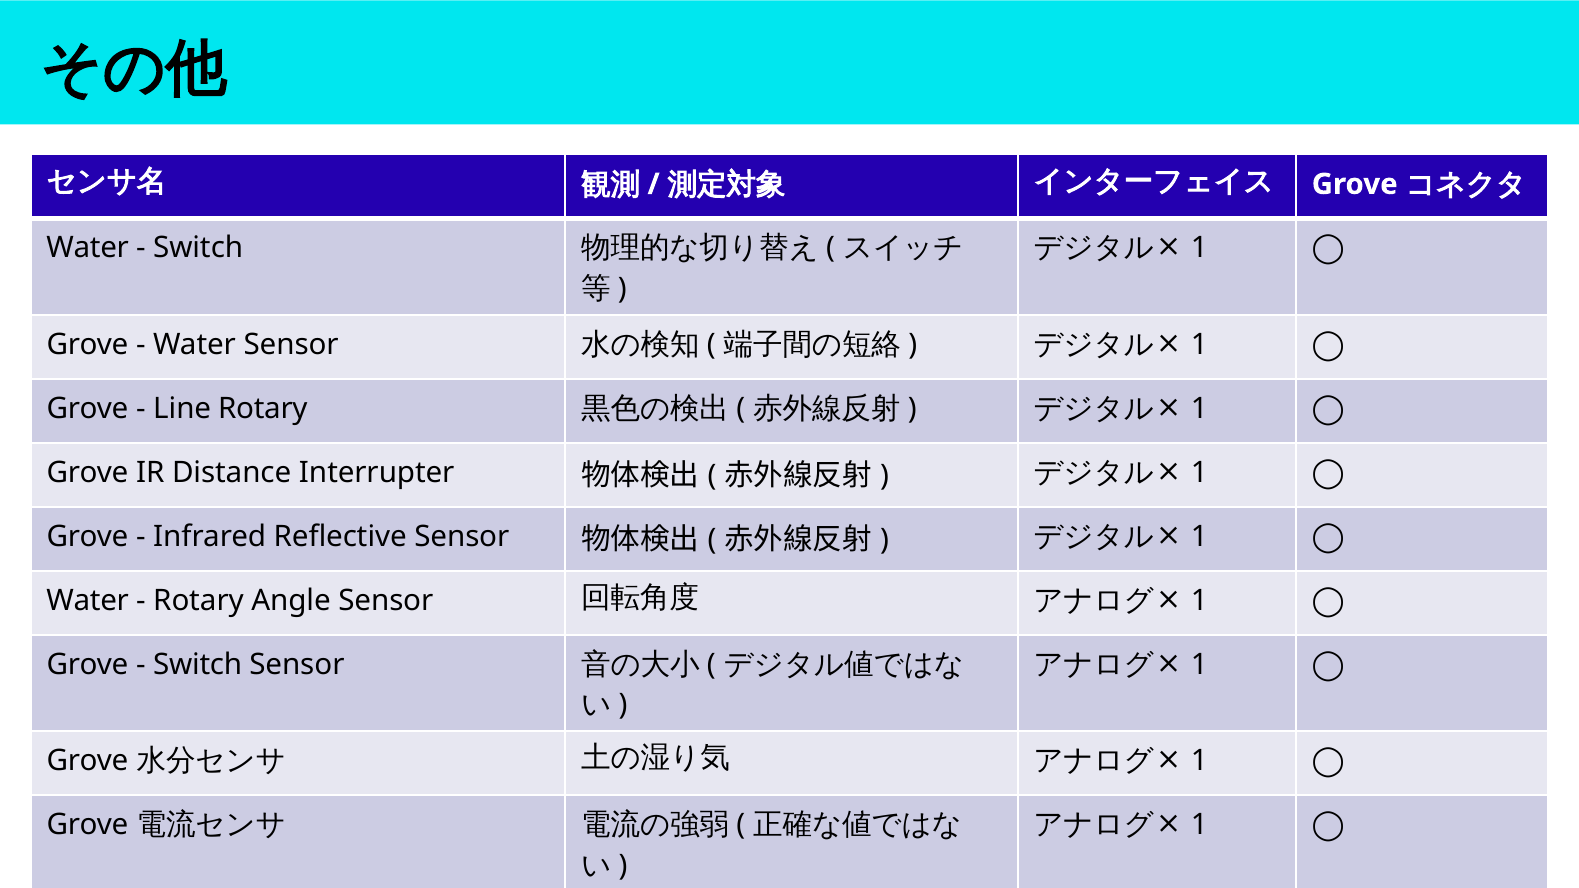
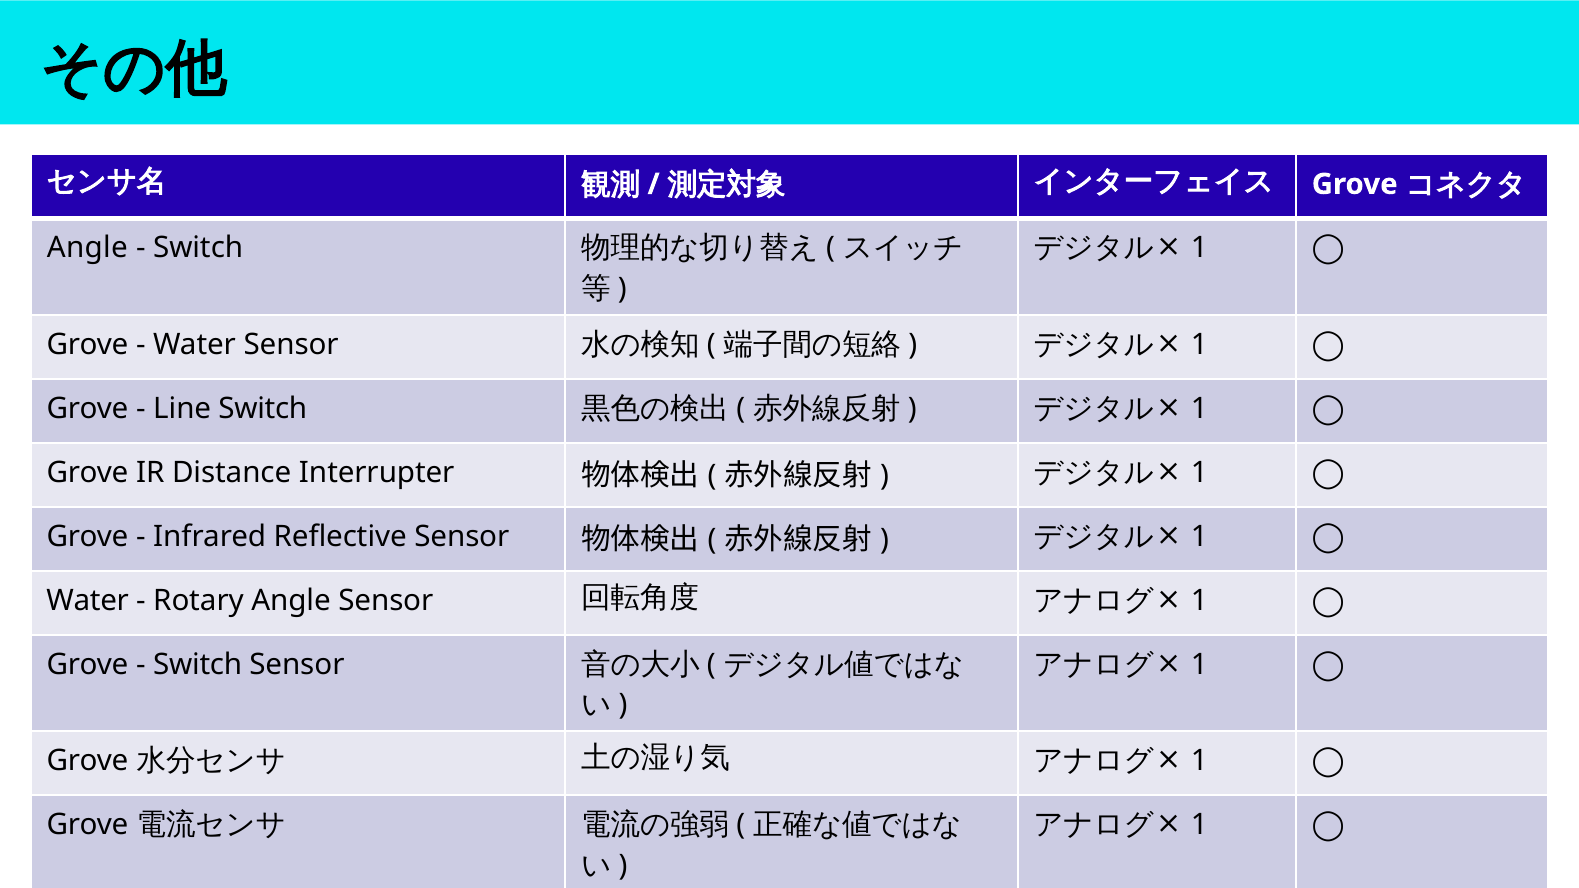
Water: Water -> Angle (87, 248)
Line Rotary: Rotary -> Switch (263, 409)
